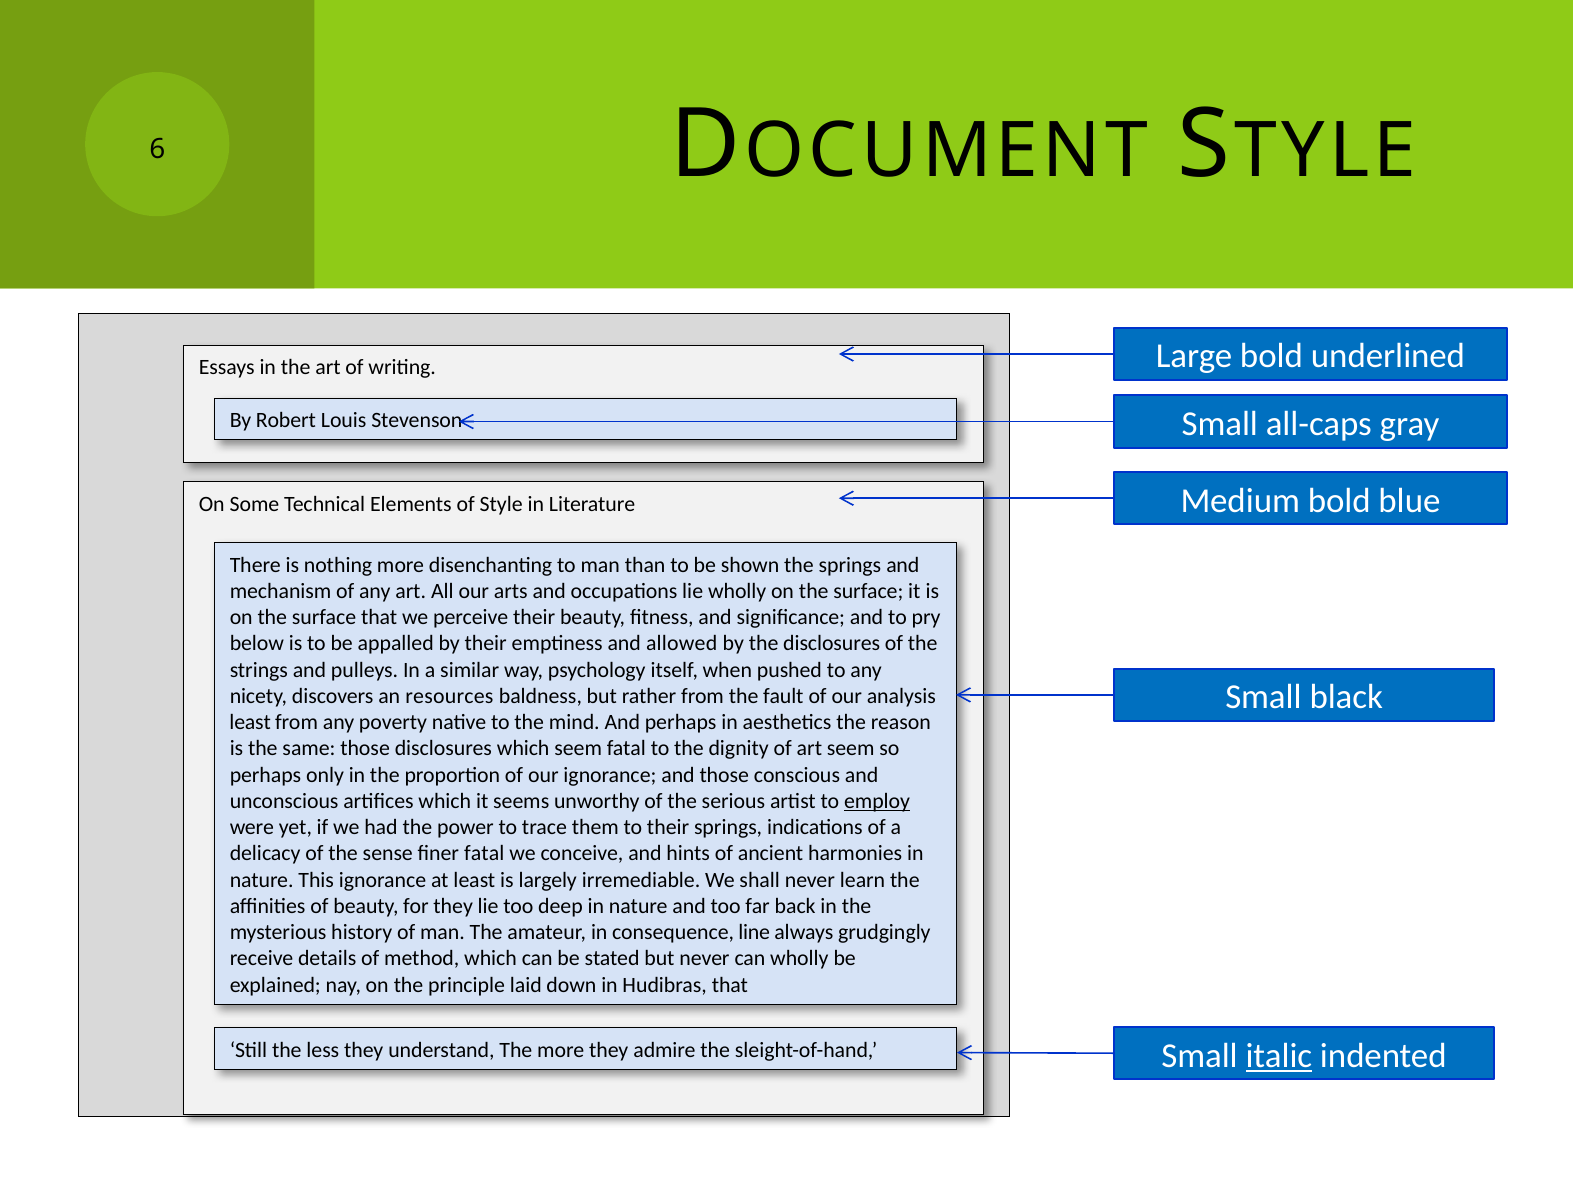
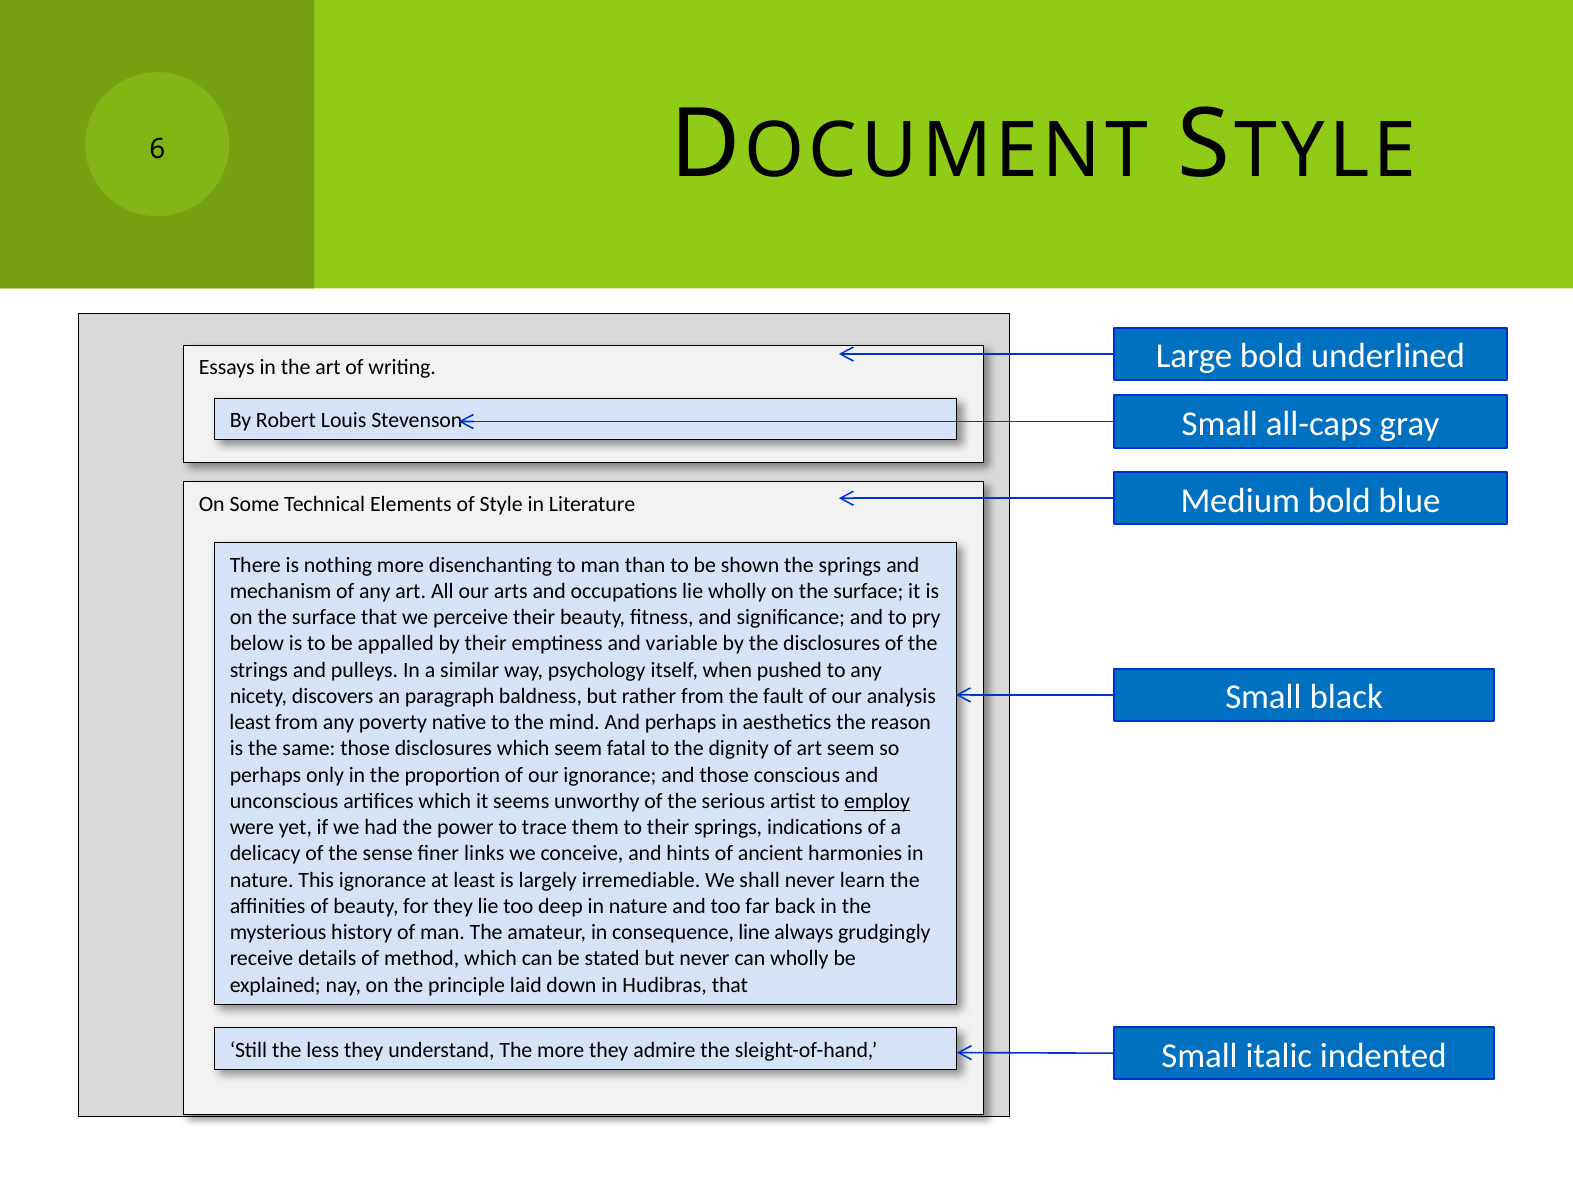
allowed: allowed -> variable (682, 643)
resources: resources -> paragraph (450, 696)
finer fatal: fatal -> links (484, 854)
italic underline: present -> none (1279, 1055)
